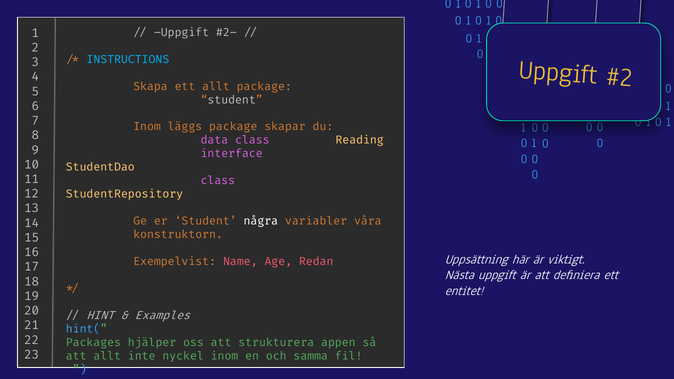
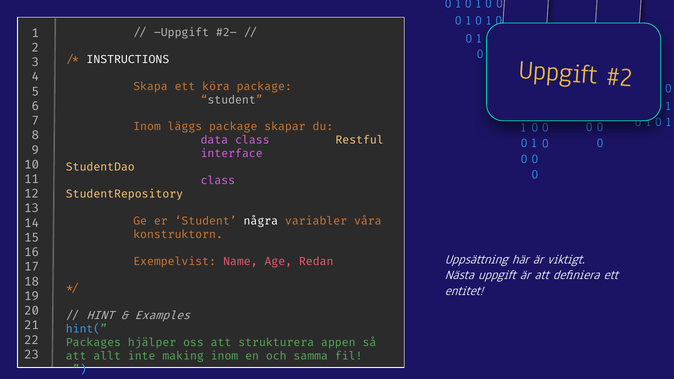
INSTRUCTIONS colour: light blue -> white (128, 59)
ett allt: allt -> köra (216, 86)
Reading: Reading -> Restful (360, 140)
nyckel: nyckel -> making (183, 356)
